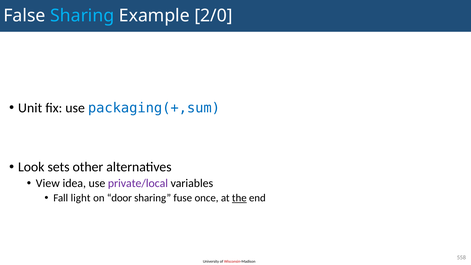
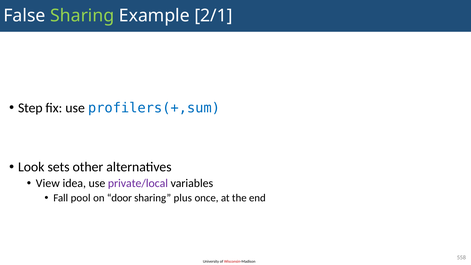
Sharing colour: light blue -> light green (82, 16)
2/0: 2/0 -> 2/1 (214, 16)
Unit: Unit -> Step (30, 108)
packaging(+,sum: packaging(+,sum -> profilers(+,sum (154, 108)
light: light -> pool (81, 198)
fuse: fuse -> plus (183, 198)
the underline: present -> none (239, 198)
